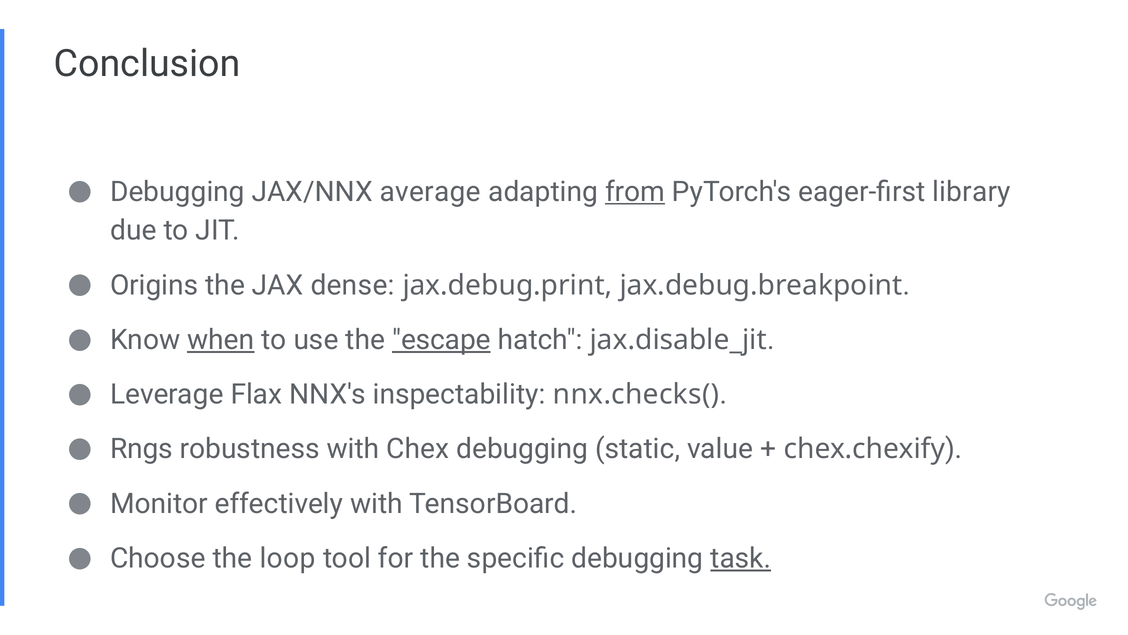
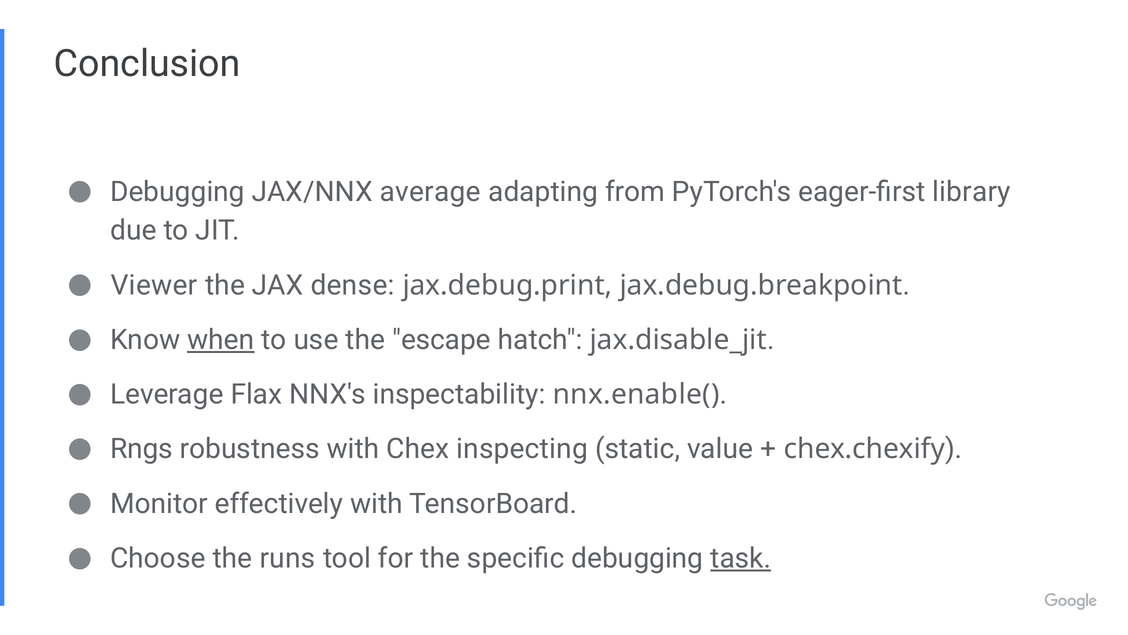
from underline: present -> none (635, 192)
Origins: Origins -> Viewer (154, 285)
escape underline: present -> none (442, 340)
nnx.checks(: nnx.checks( -> nnx.enable( (636, 394)
Chex debugging: debugging -> inspecting (522, 449)
loop: loop -> runs (288, 558)
